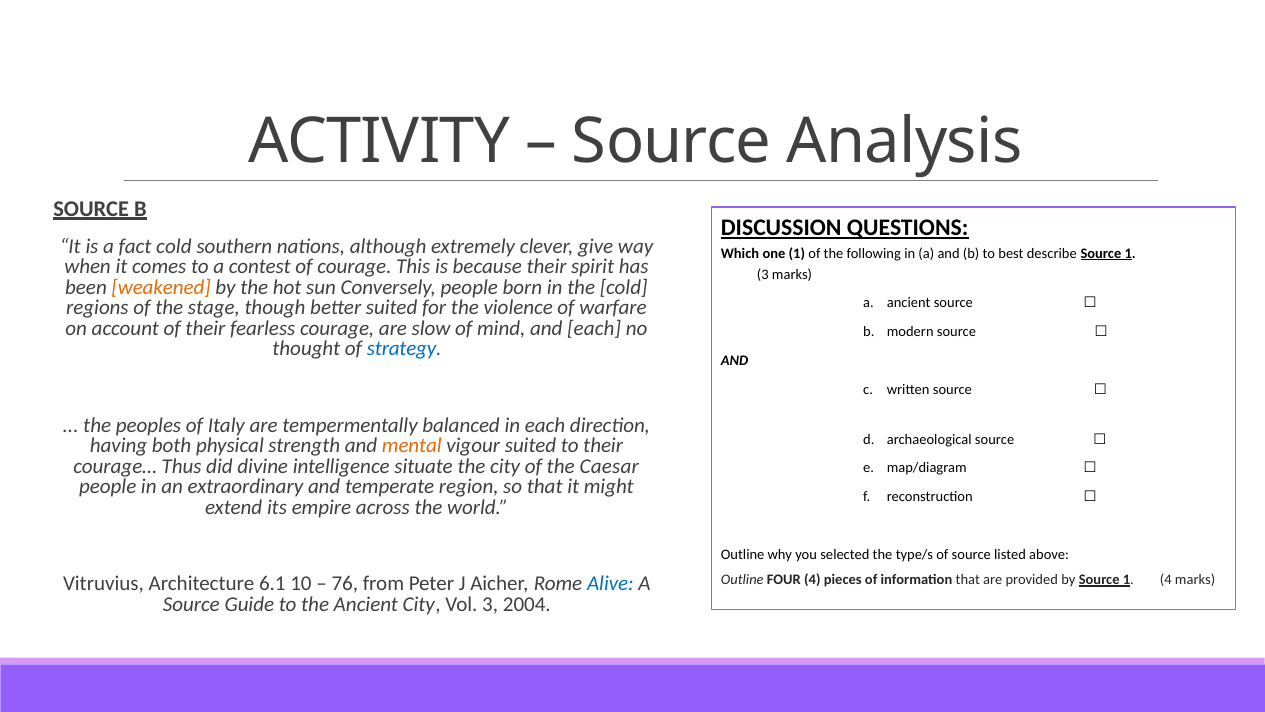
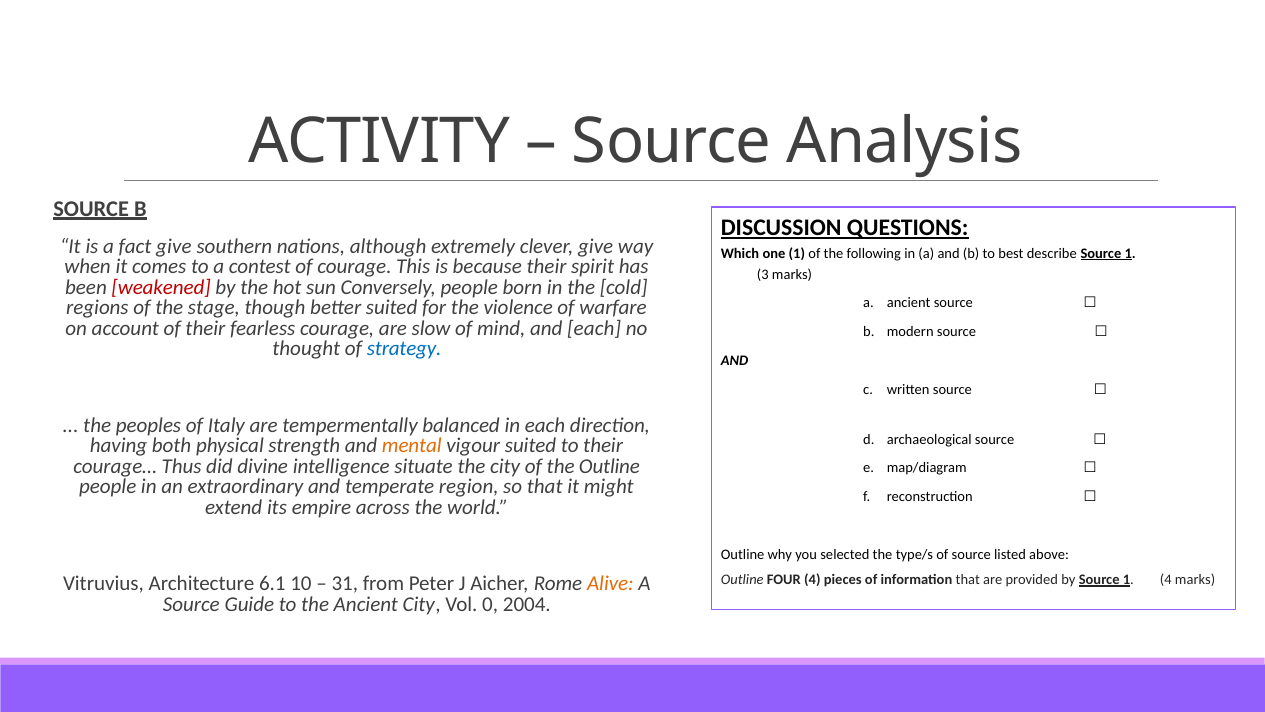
fact cold: cold -> give (174, 246)
weakened colour: orange -> red (161, 287)
the Caesar: Caesar -> Outline (609, 466)
76: 76 -> 31 (345, 583)
Alive colour: blue -> orange (610, 583)
Vol 3: 3 -> 0 (490, 604)
